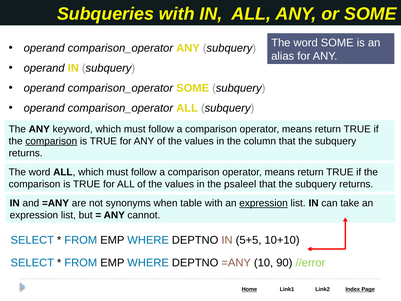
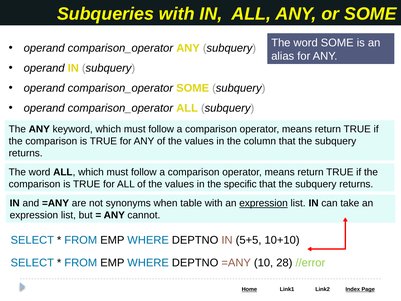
comparison underline: present -> none (51, 141)
psaleel: psaleel -> specific (240, 184)
90: 90 -> 28 (284, 263)
